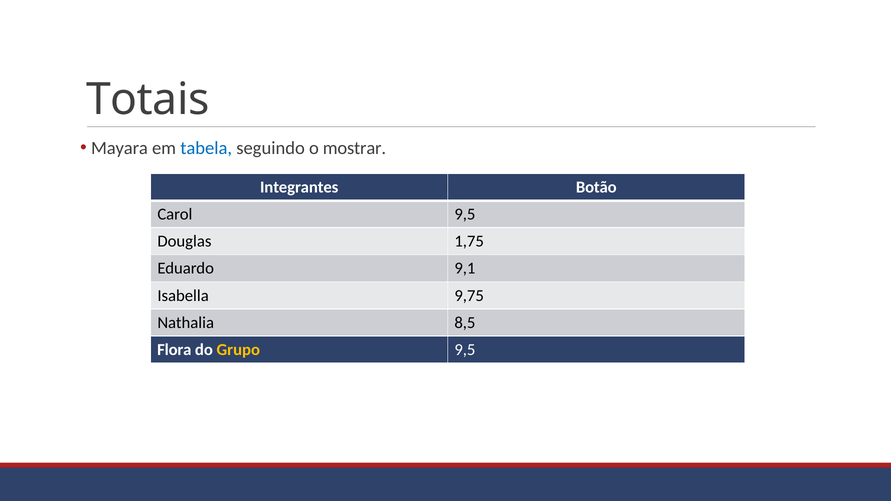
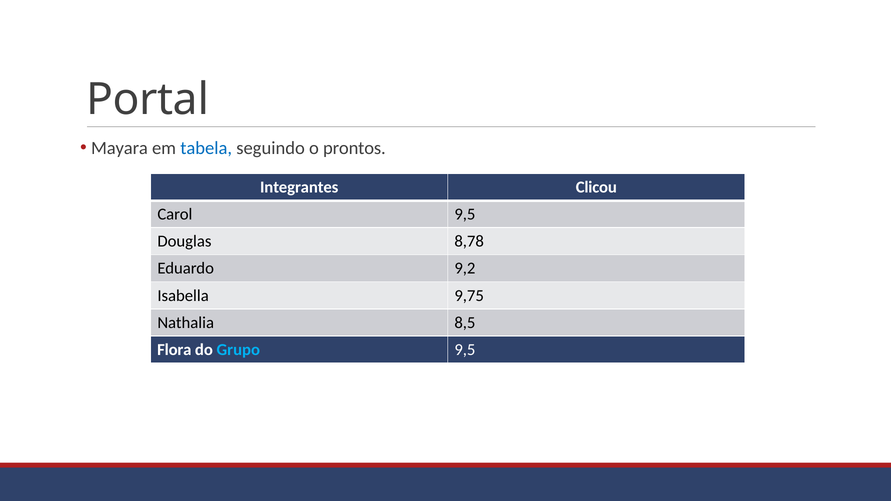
Totais: Totais -> Portal (148, 100)
mostrar: mostrar -> prontos (354, 148)
Botão: Botão -> Clicou (596, 187)
1,75: 1,75 -> 8,78 (469, 241)
9,1: 9,1 -> 9,2 (465, 269)
Grupo colour: yellow -> light blue (238, 350)
